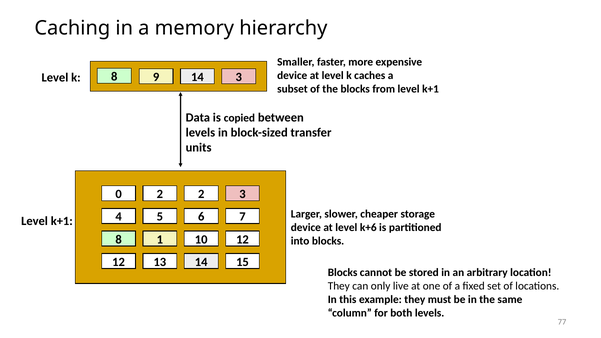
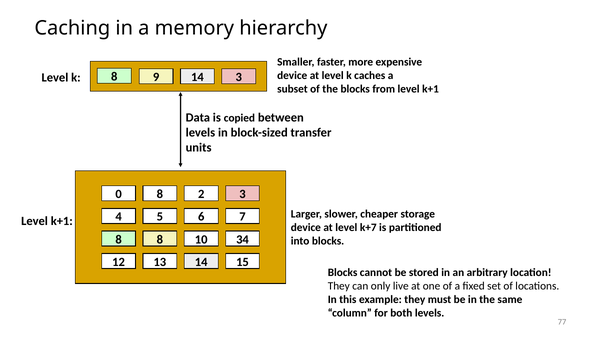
0 2: 2 -> 8 (160, 194)
k+6: k+6 -> k+7 (368, 227)
8 1: 1 -> 8 (160, 239)
10 12: 12 -> 34 (242, 239)
